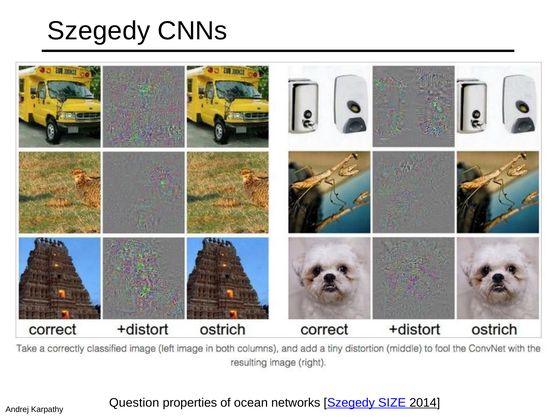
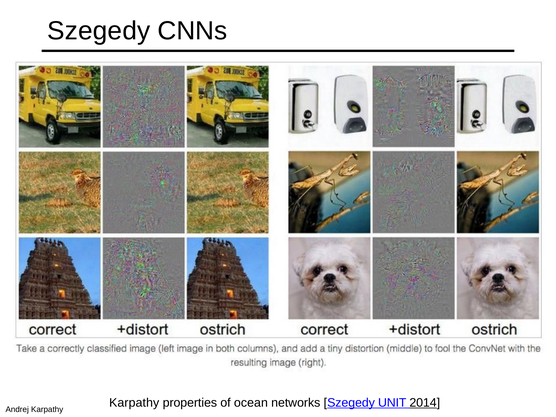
Question: Question -> Karpathy (134, 403)
SIZE: SIZE -> UNIT (392, 403)
